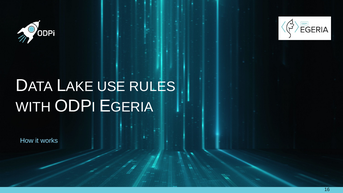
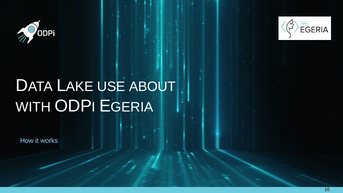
RULES: RULES -> ABOUT (152, 87)
